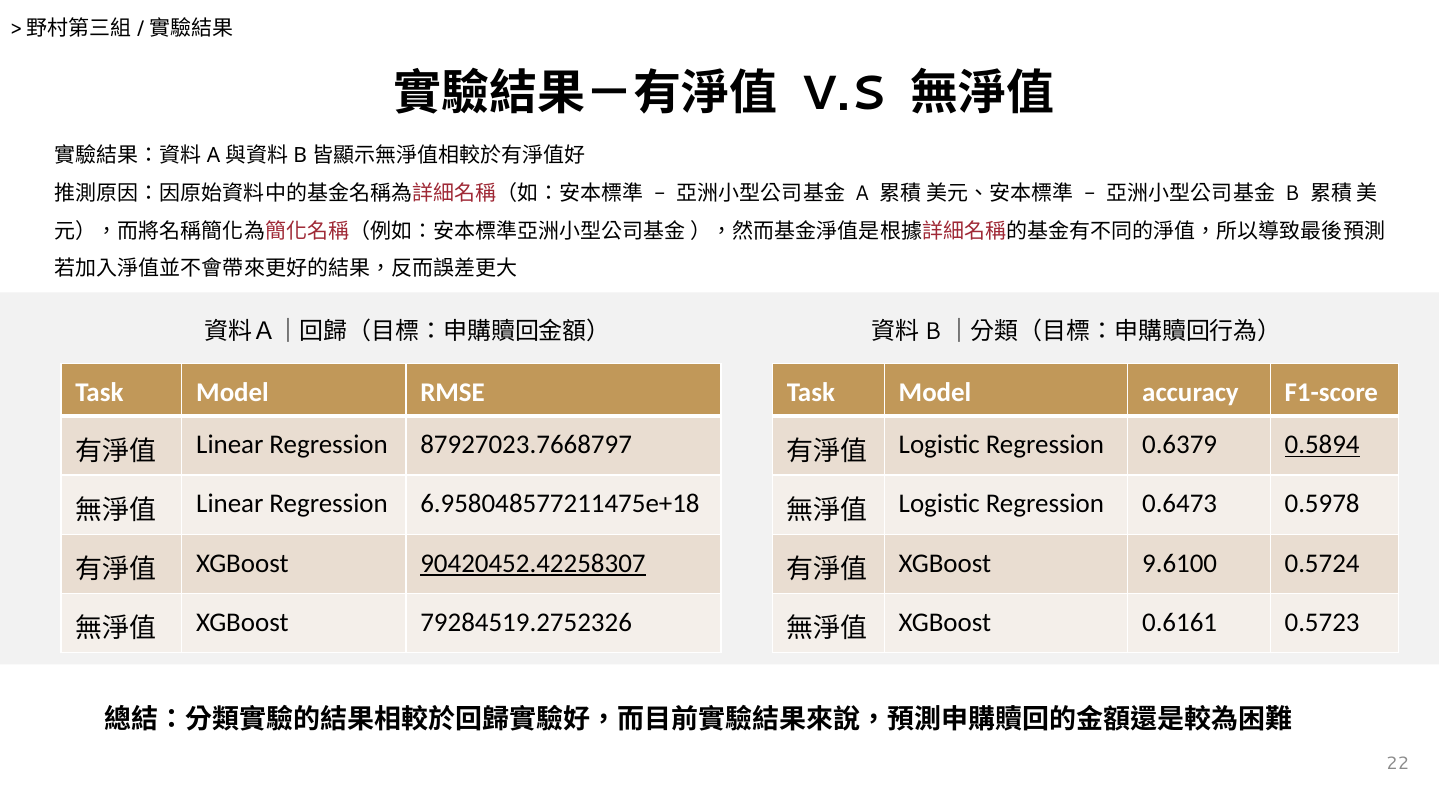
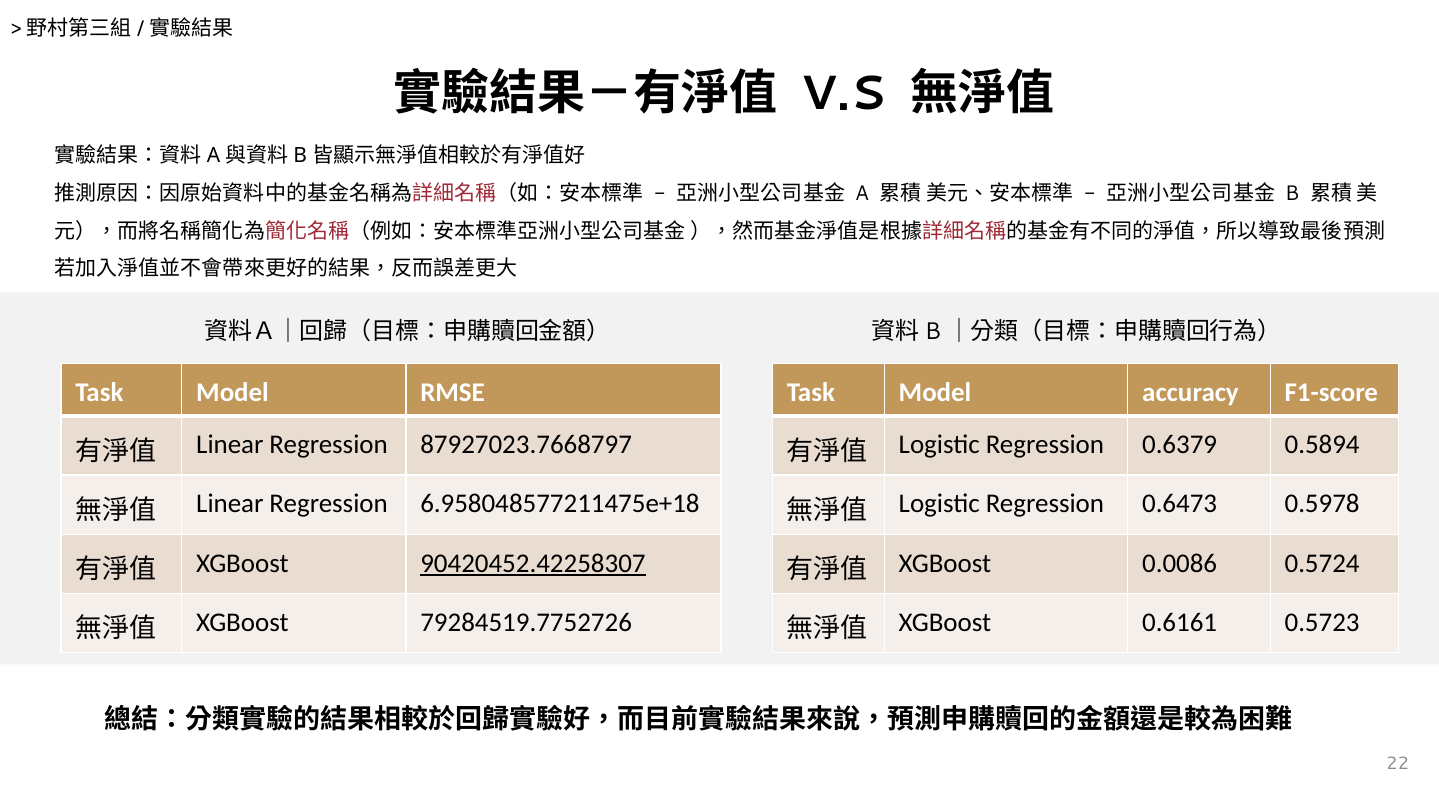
0.5894 underline: present -> none (1322, 445)
9.6100: 9.6100 -> 0.0086 (1180, 564)
79284519.2752326: 79284519.2752326 -> 79284519.7752726 (526, 623)
